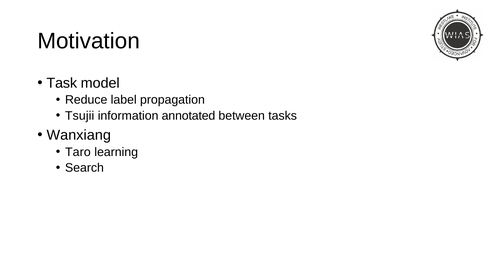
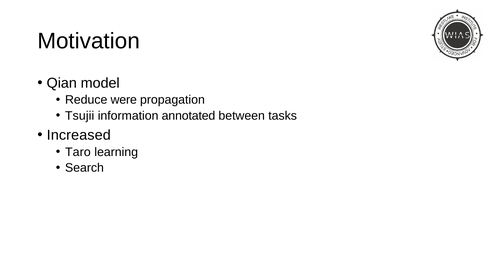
Task: Task -> Qian (62, 83)
label: label -> were (124, 100)
Wanxiang: Wanxiang -> Increased (79, 135)
